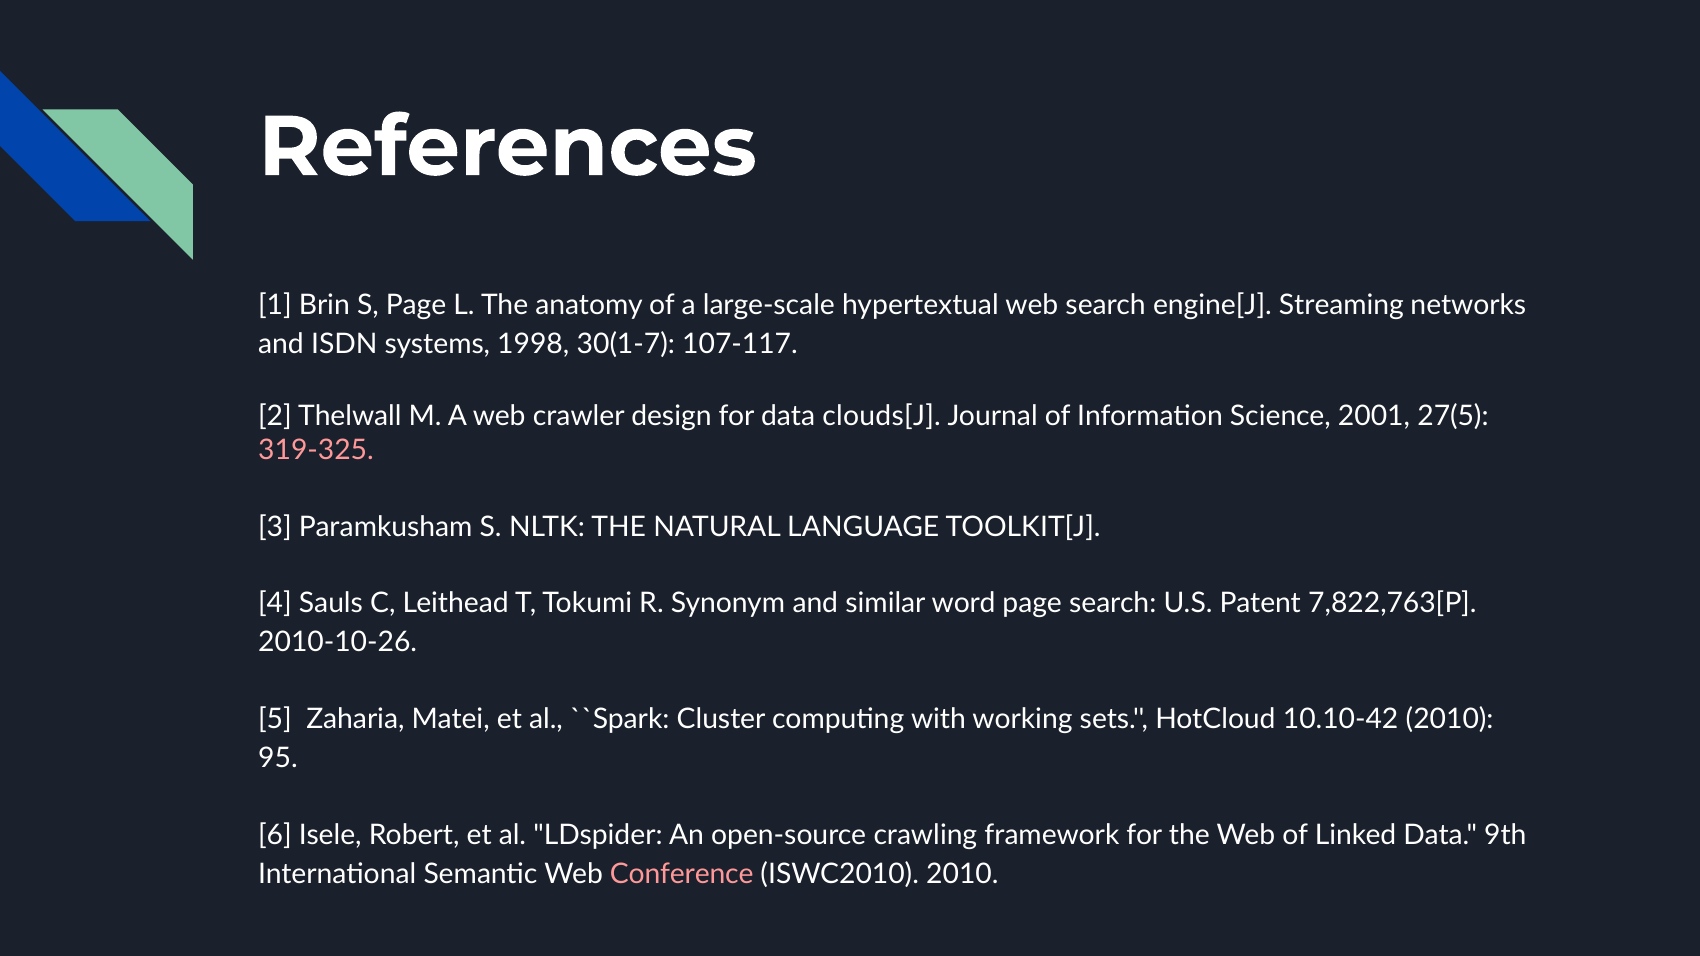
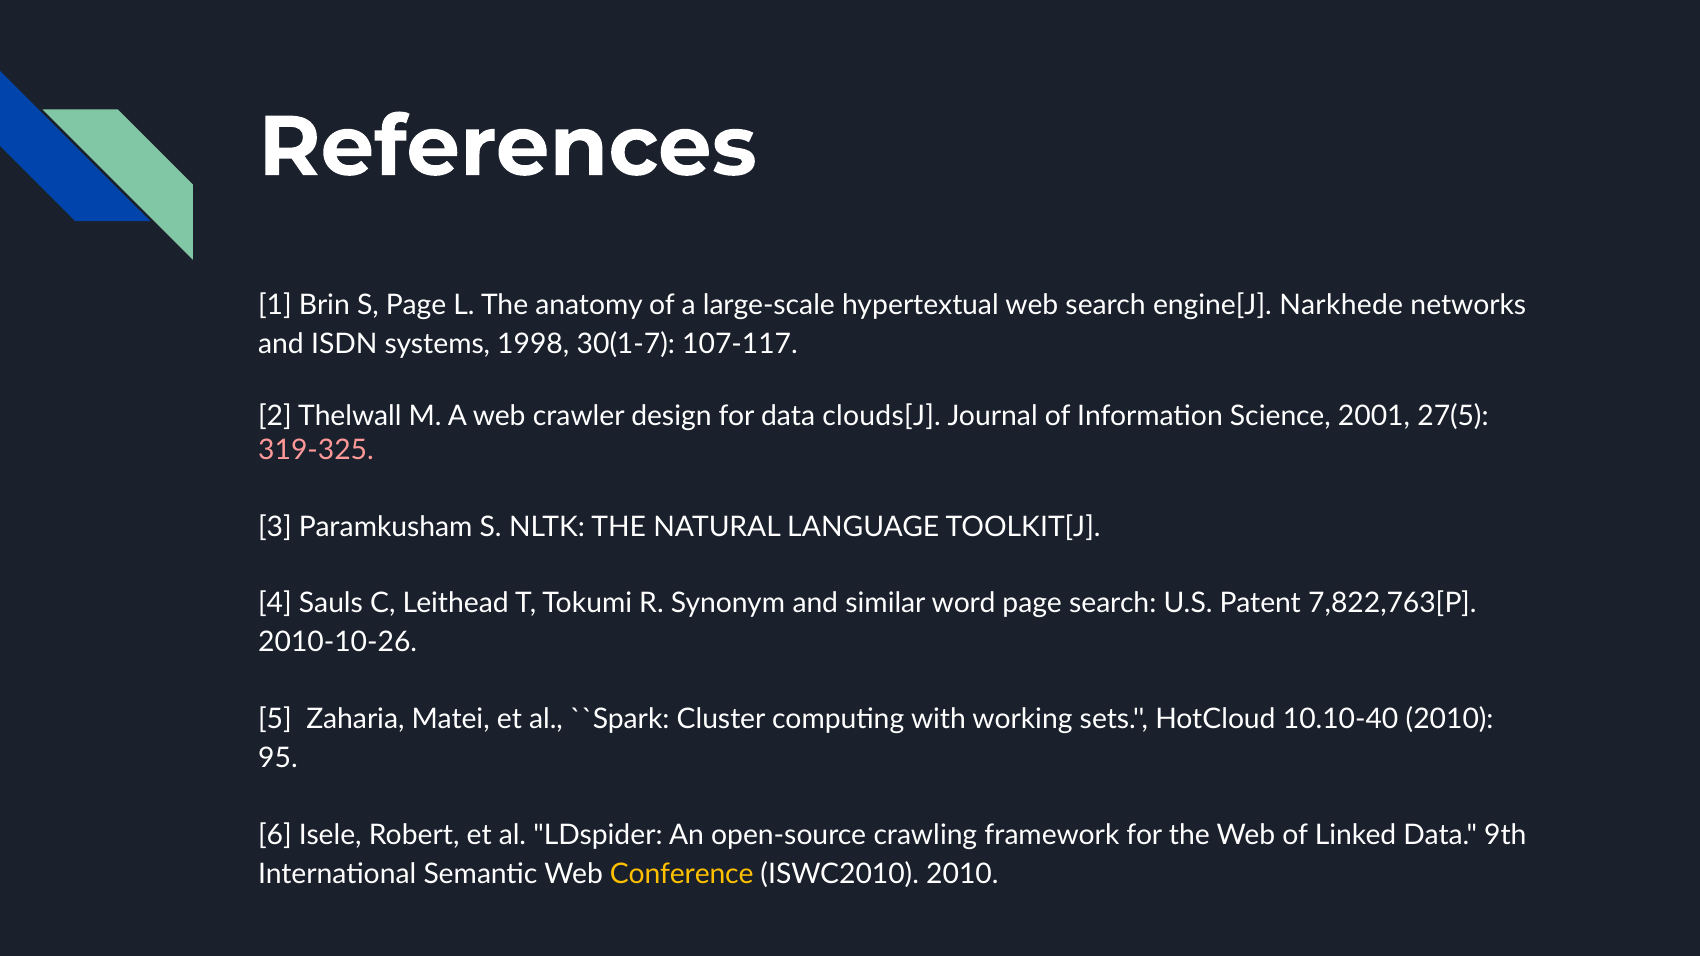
Streaming: Streaming -> Narkhede (1341, 305)
10.10-42: 10.10-42 -> 10.10-40 (1341, 720)
Conference colour: pink -> yellow (682, 875)
